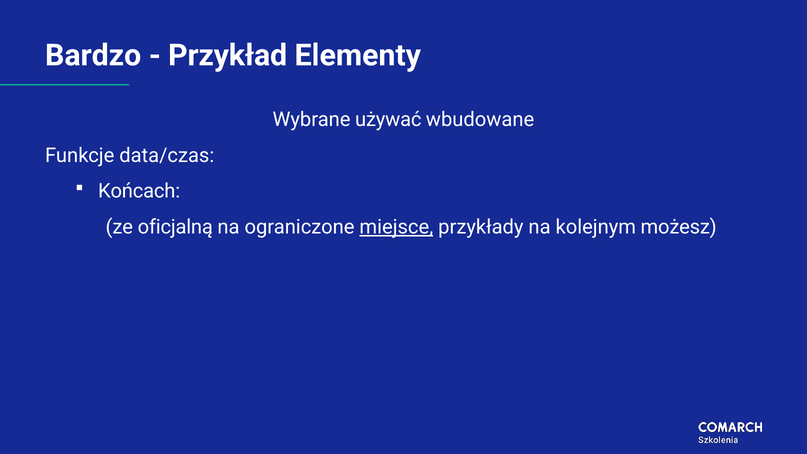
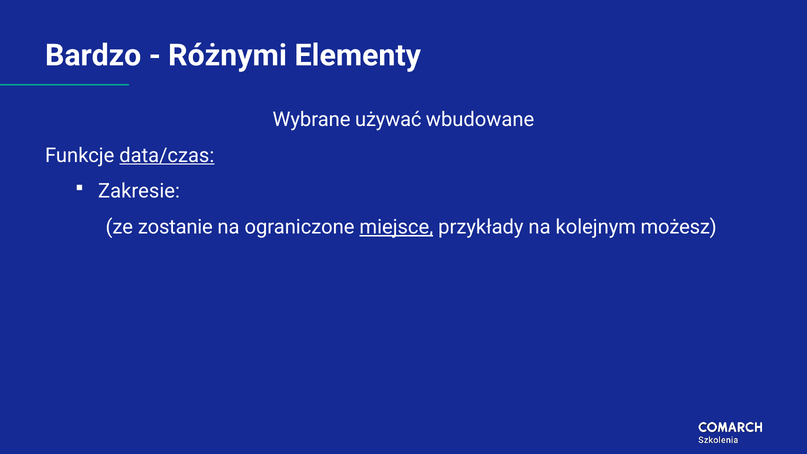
Przykład: Przykład -> Różnymi (228, 55)
data/czas underline: none -> present (167, 155)
Końcach: Końcach -> Zakresie (139, 191)
oficjalną: oficjalną -> zostanie (175, 227)
